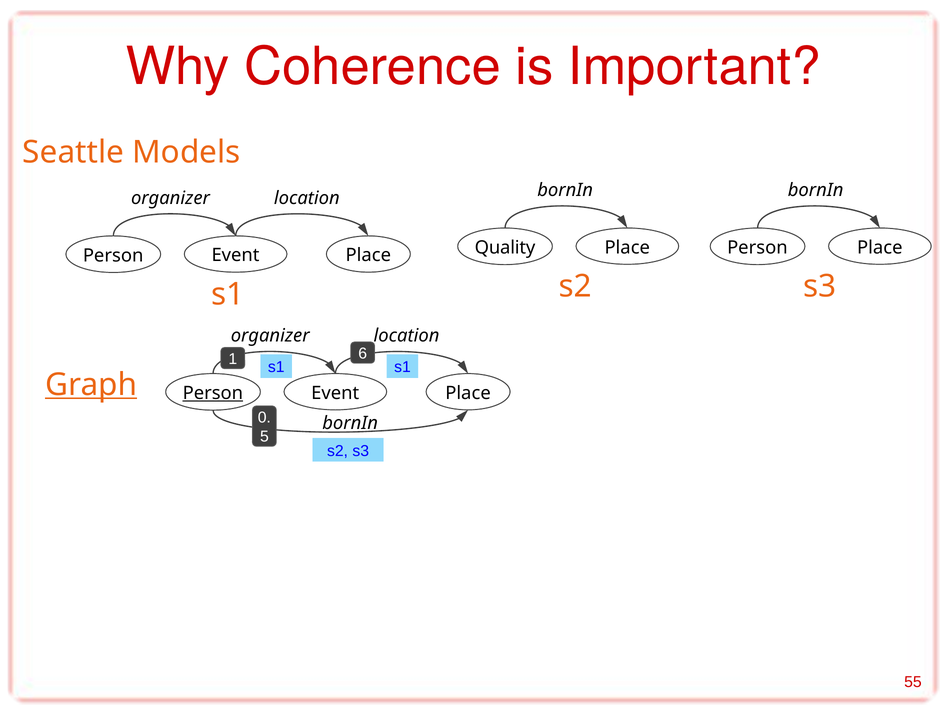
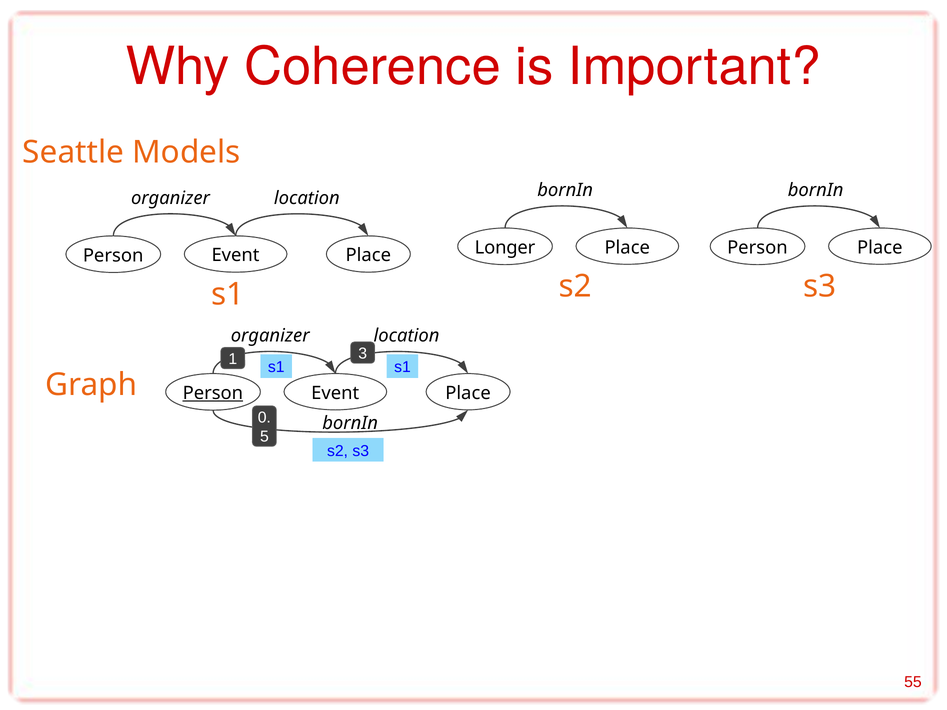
Quality: Quality -> Longer (505, 248)
6: 6 -> 3 (363, 354)
Graph underline: present -> none (91, 385)
